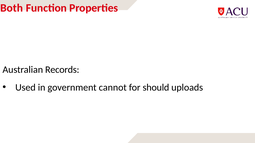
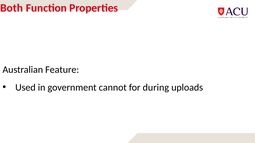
Records: Records -> Feature (62, 70)
should: should -> during (156, 88)
